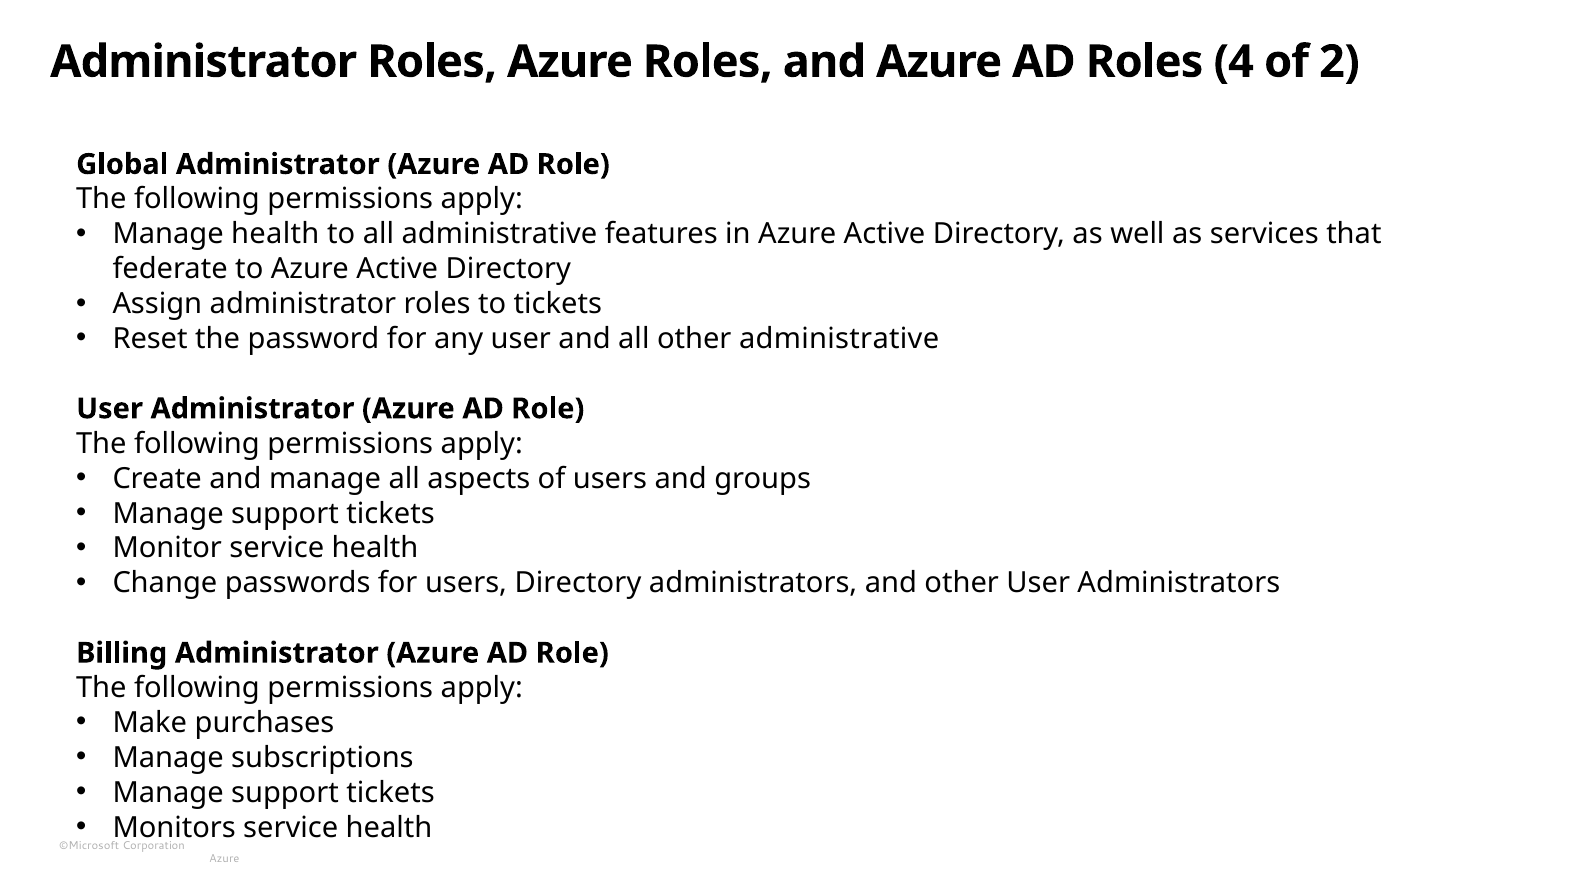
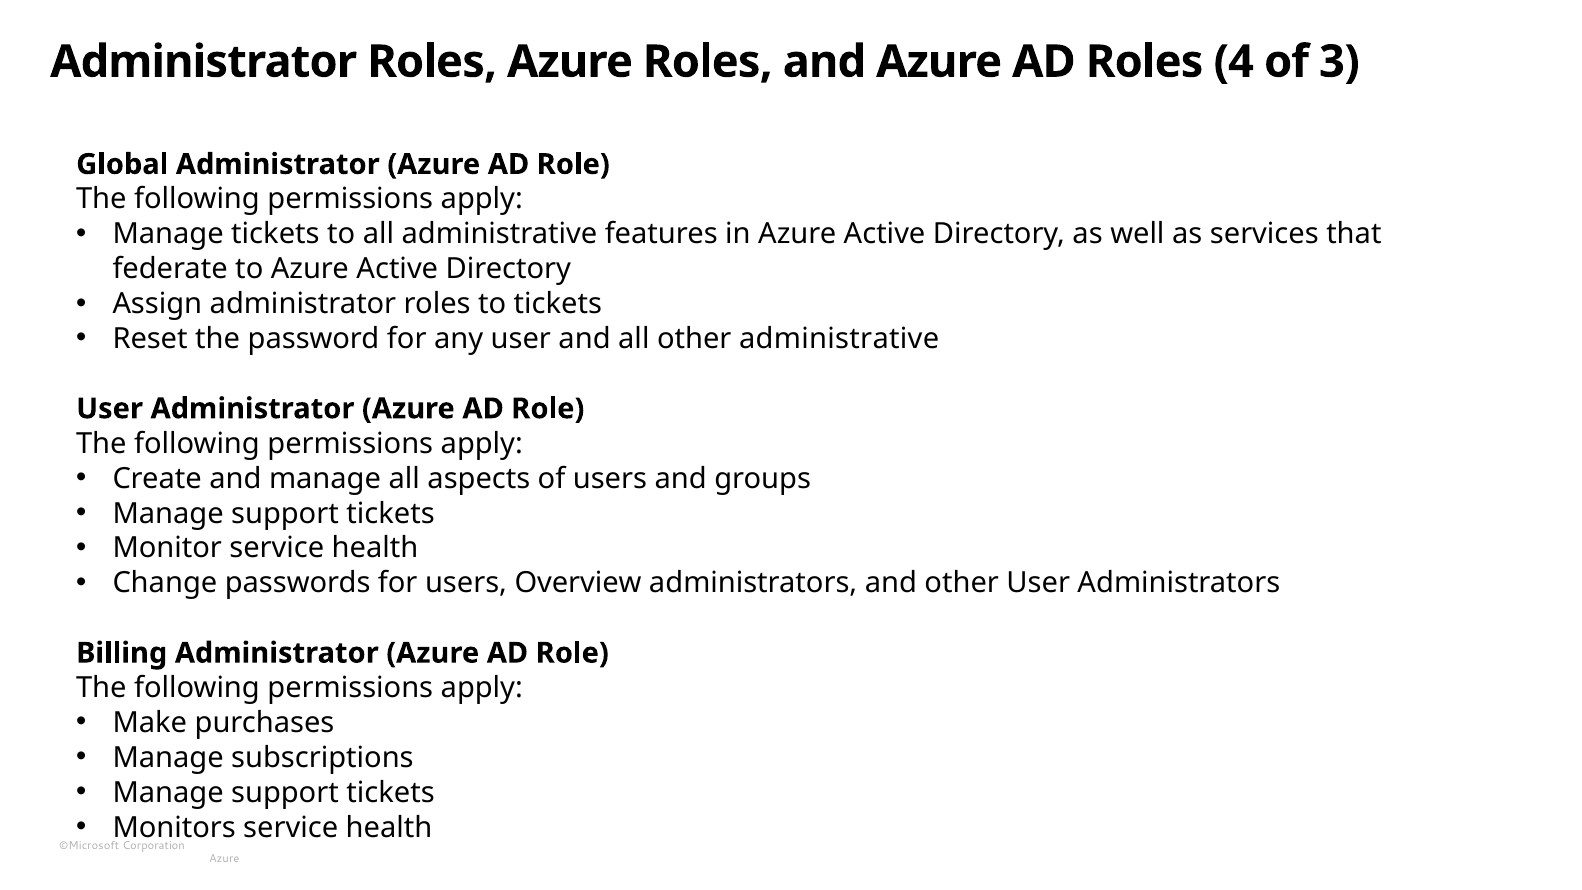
2: 2 -> 3 (1339, 62)
Manage health: health -> tickets (275, 234)
users Directory: Directory -> Overview (578, 583)
